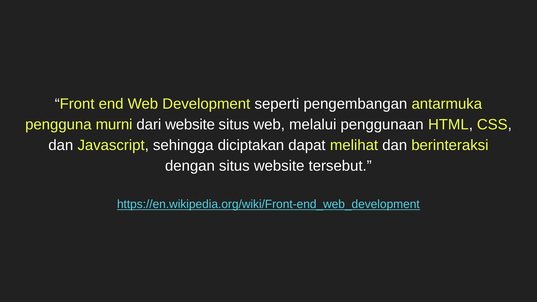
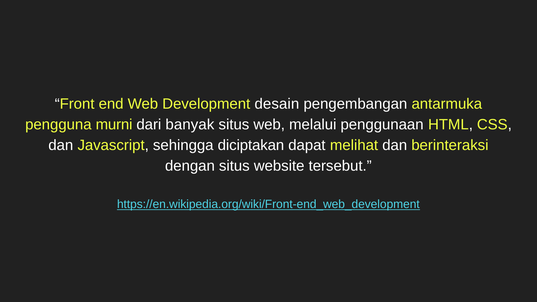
seperti: seperti -> desain (277, 104)
dari website: website -> banyak (190, 125)
